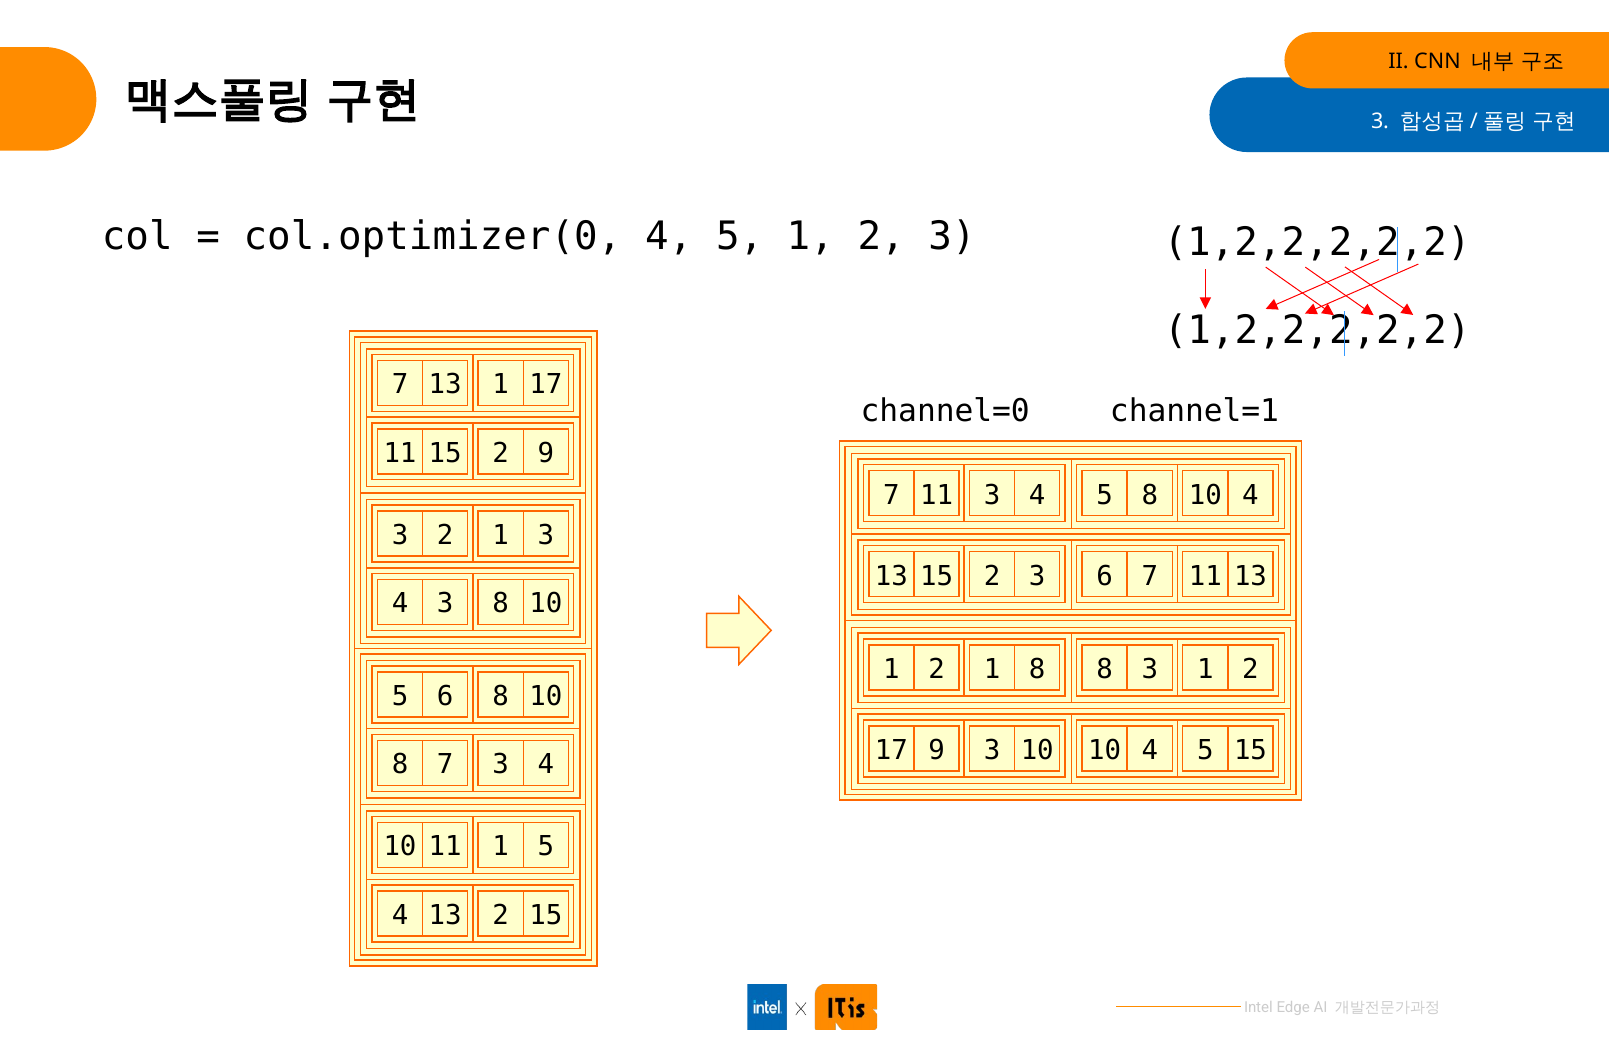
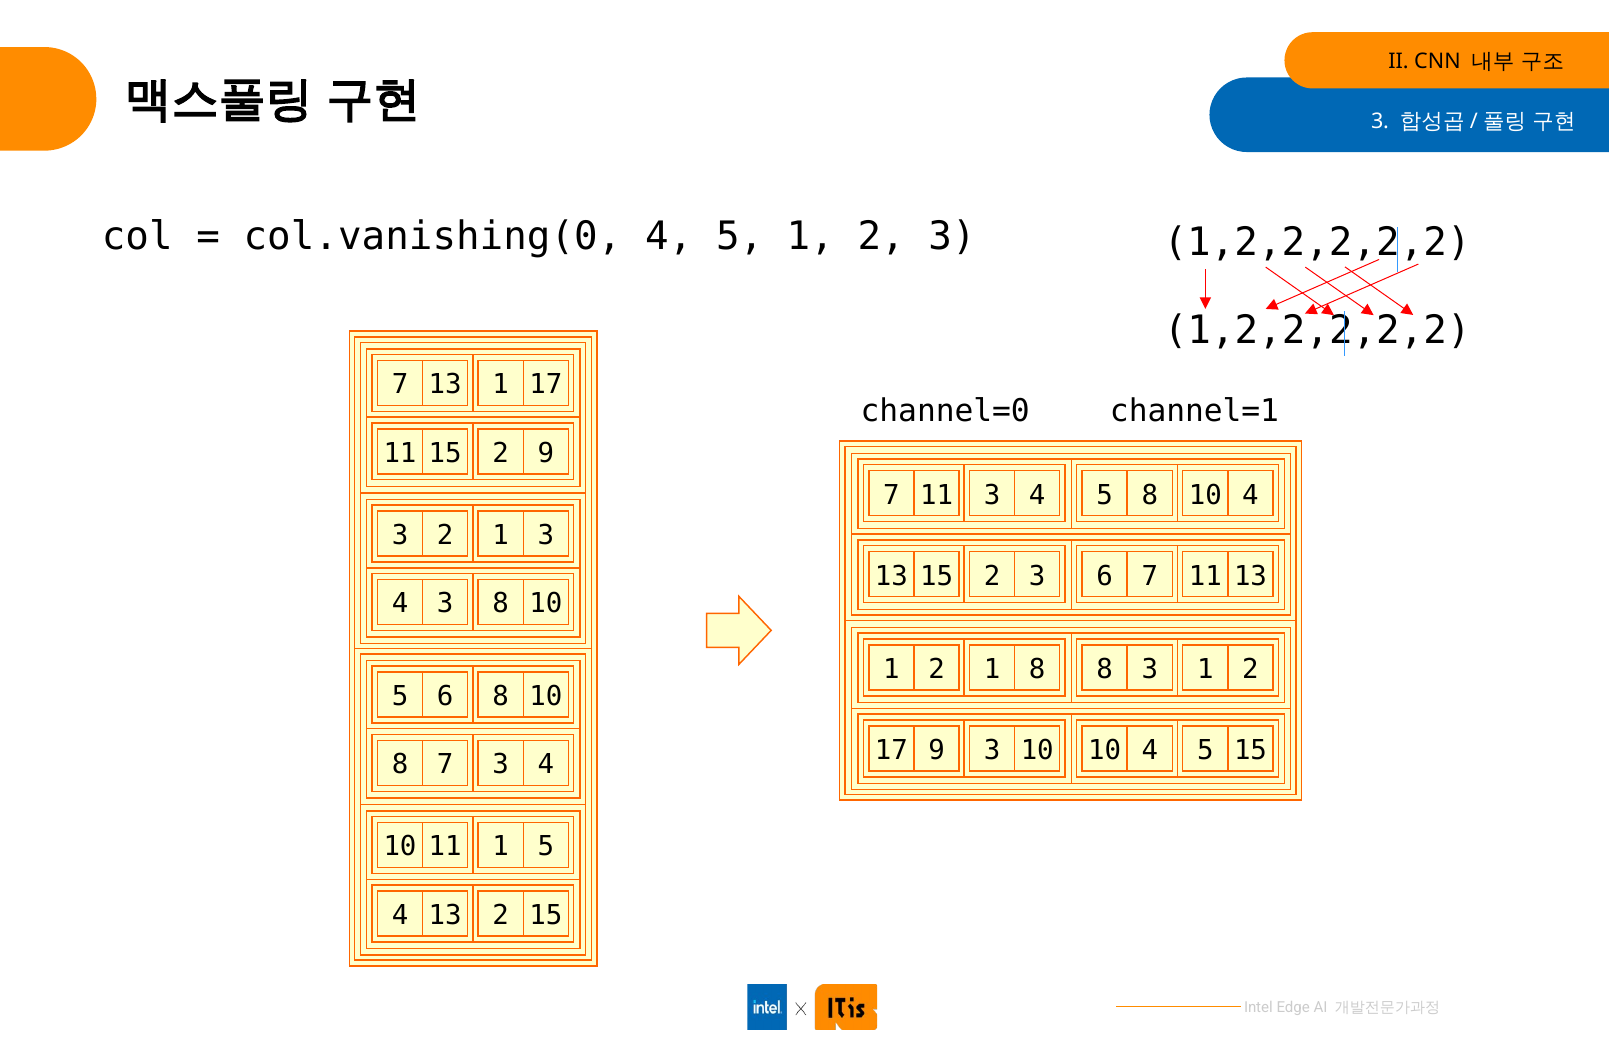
col.optimizer(0: col.optimizer(0 -> col.vanishing(0 (432, 237)
